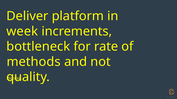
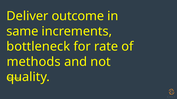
platform: platform -> outcome (78, 16)
week: week -> same (22, 31)
